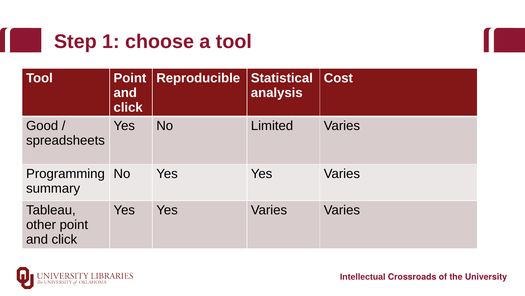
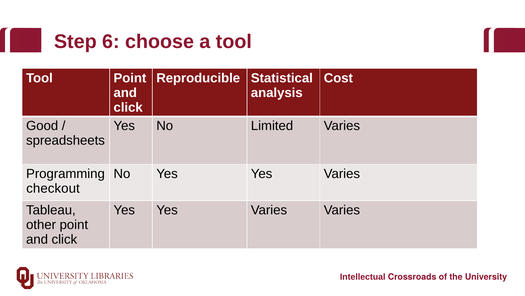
1: 1 -> 6 (111, 42)
summary: summary -> checkout (53, 188)
